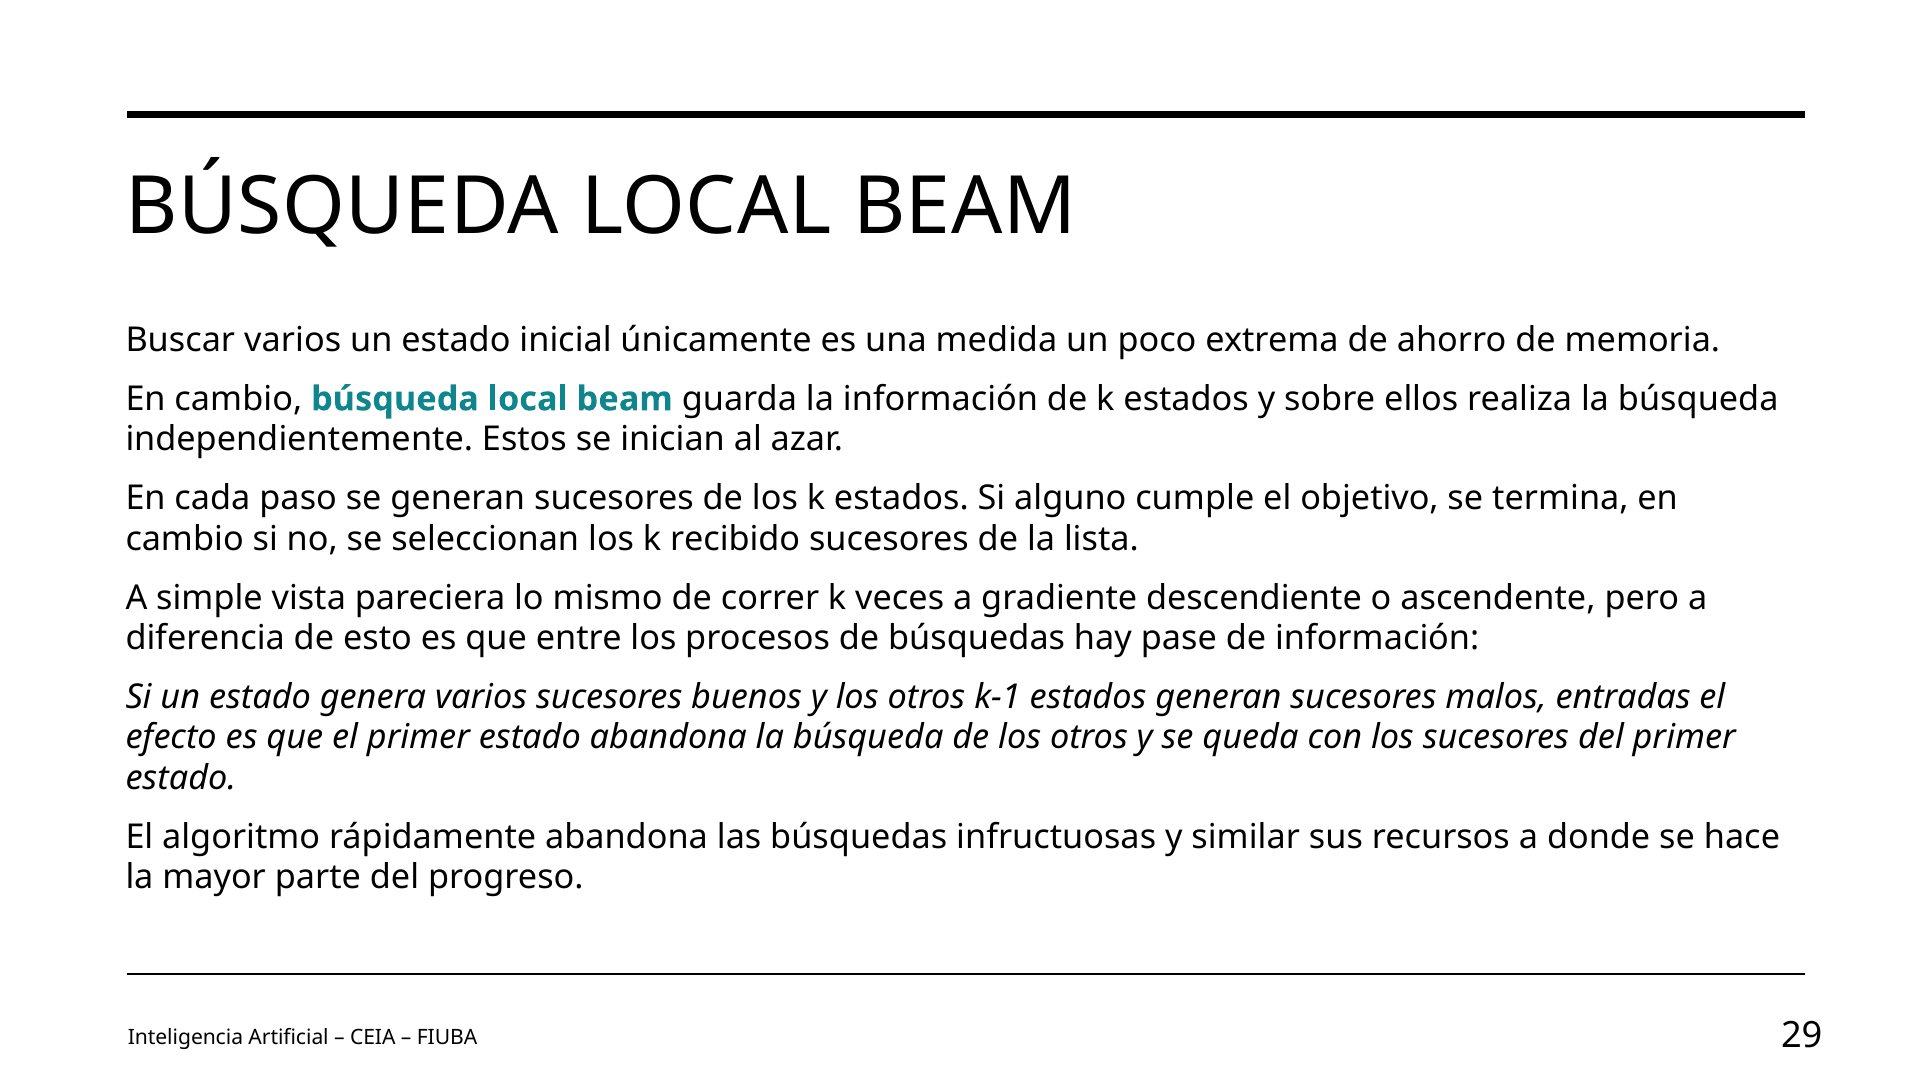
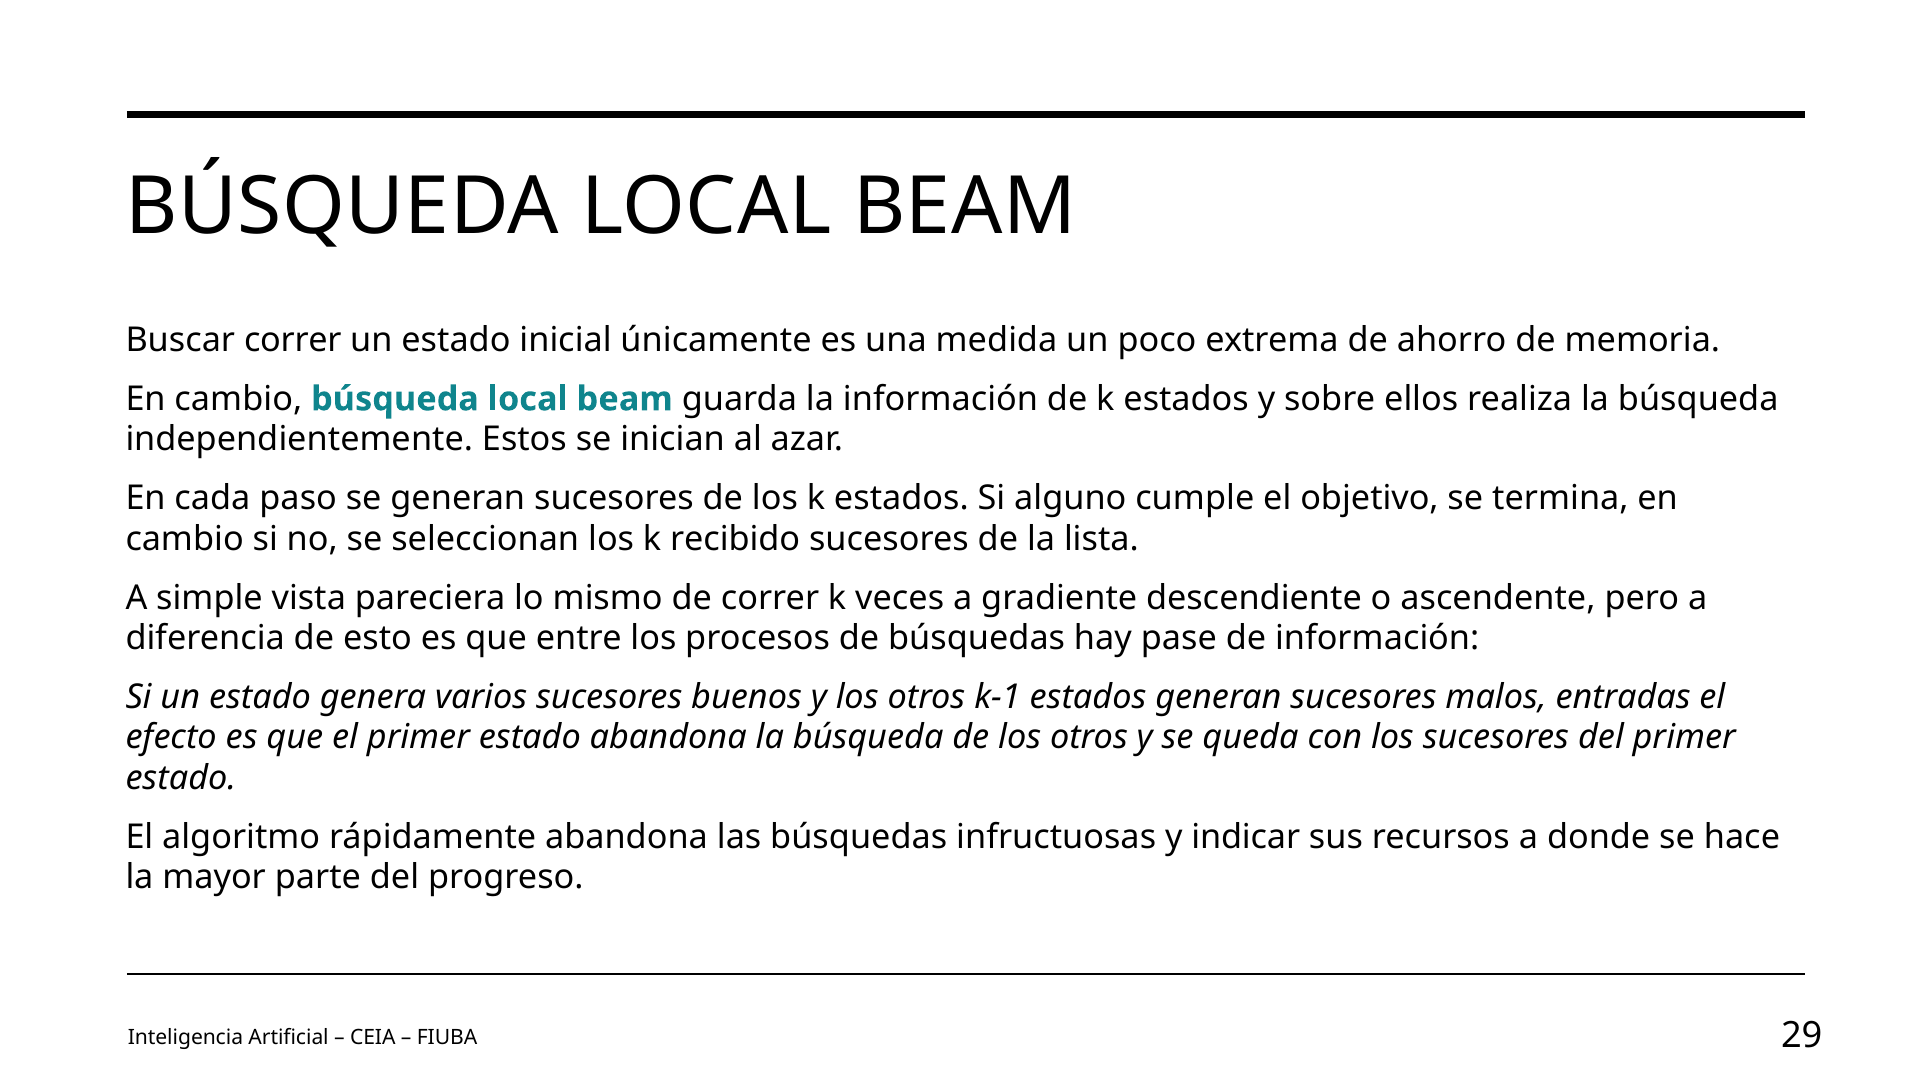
Buscar varios: varios -> correr (293, 340)
similar: similar -> indicar (1246, 837)
